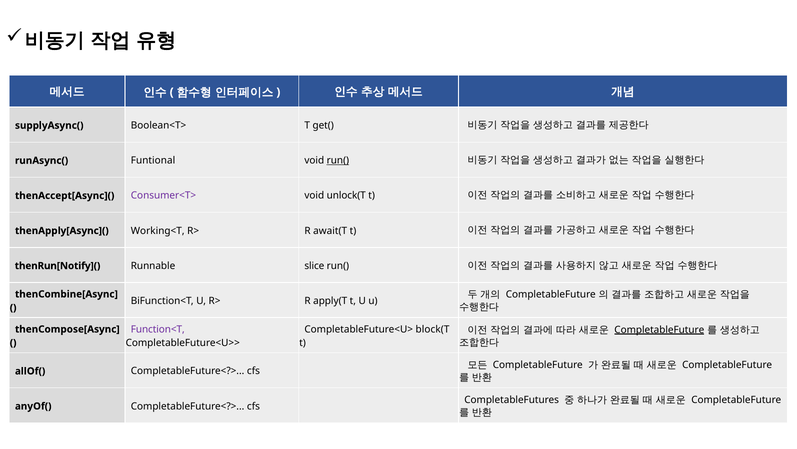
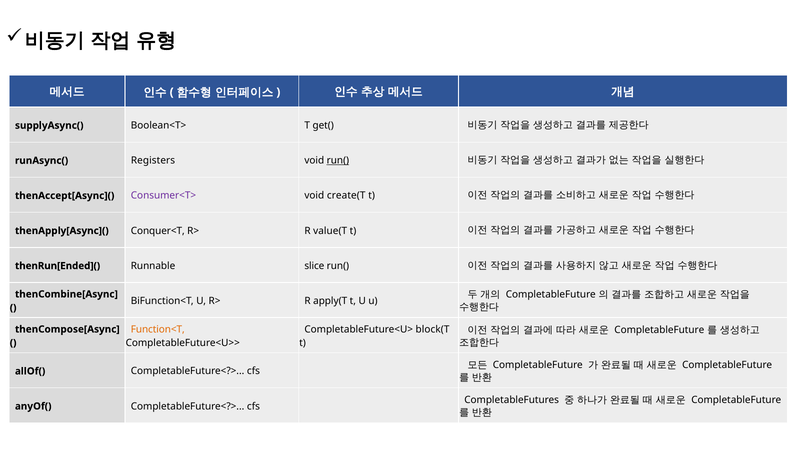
Funtional: Funtional -> Registers (153, 160)
unlock(T: unlock(T -> create(T (346, 195)
Working<T: Working<T -> Conquer<T (158, 230)
await(T: await(T -> value(T (330, 230)
thenRun[Notify](: thenRun[Notify]( -> thenRun[Ended]( (58, 265)
CompletableFuture underline: present -> none (659, 329)
Function<T colour: purple -> orange (158, 329)
